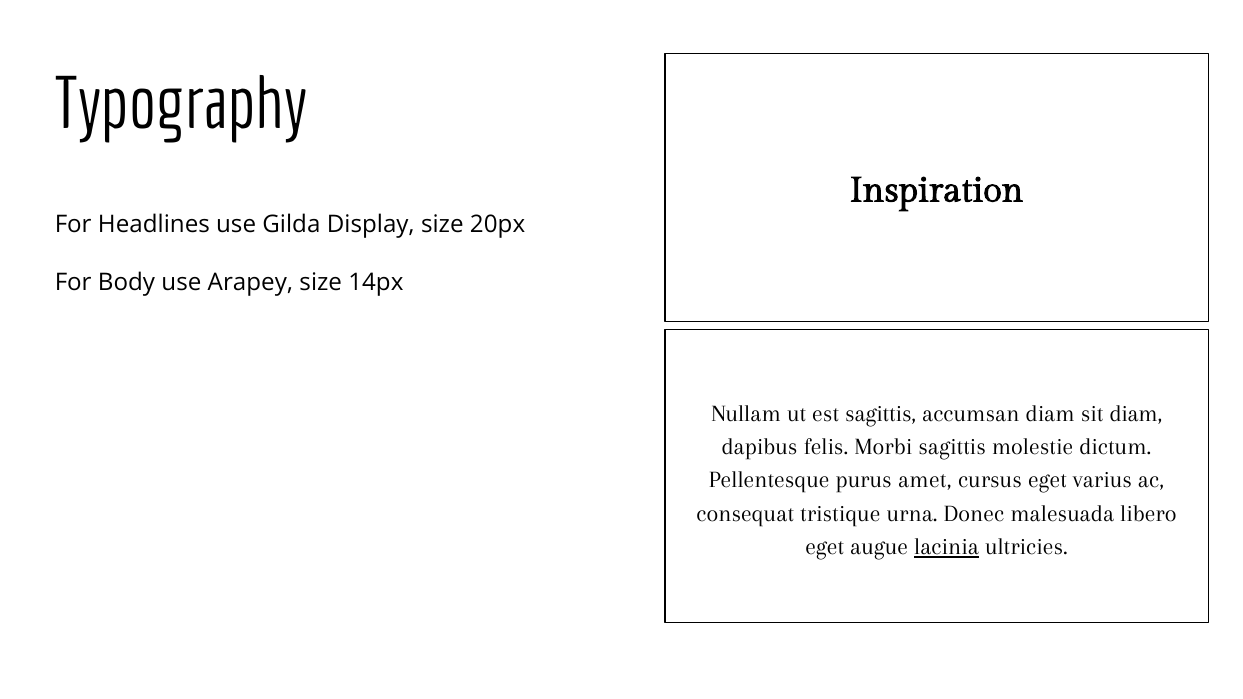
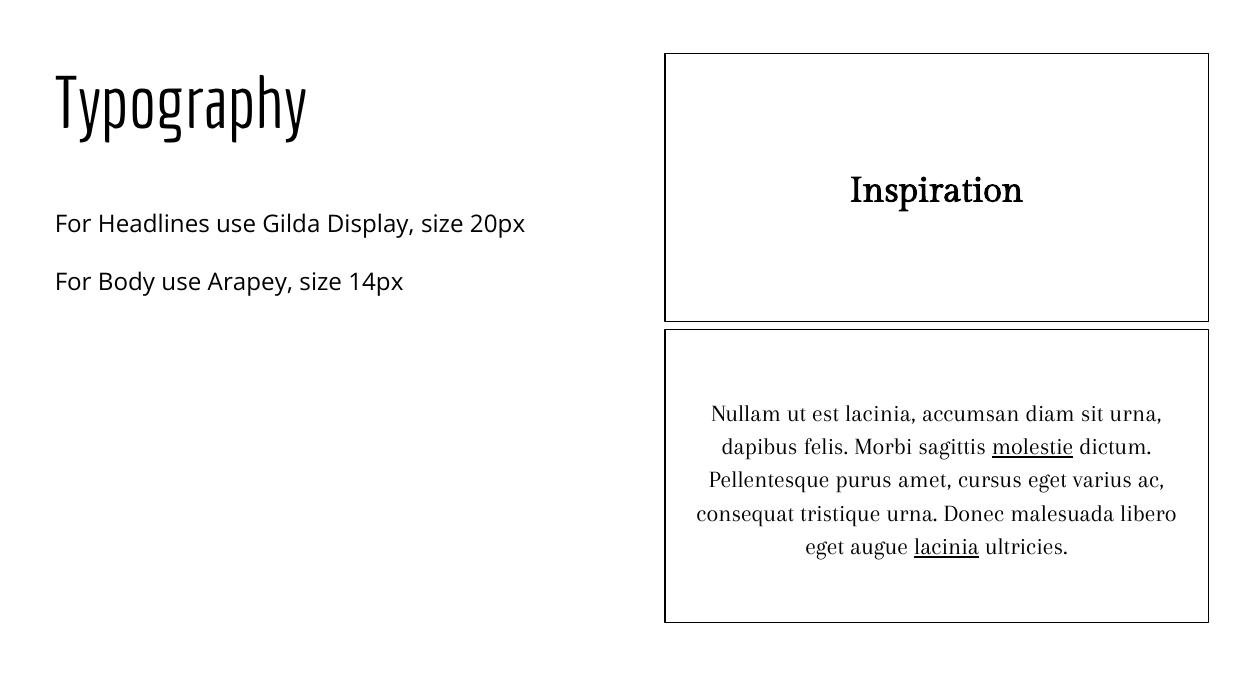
est sagittis: sagittis -> lacinia (880, 413)
sit diam: diam -> urna (1136, 413)
molestie underline: none -> present (1033, 447)
